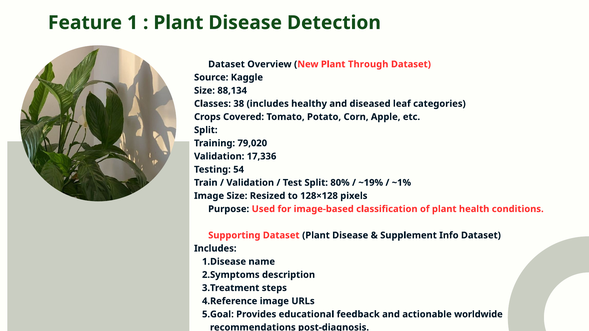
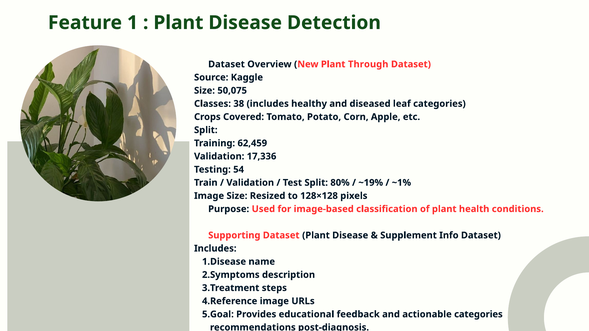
88,134: 88,134 -> 50,075 (232, 91)
79,020: 79,020 -> 62,459 (252, 143)
actionable worldwide: worldwide -> categories (478, 315)
